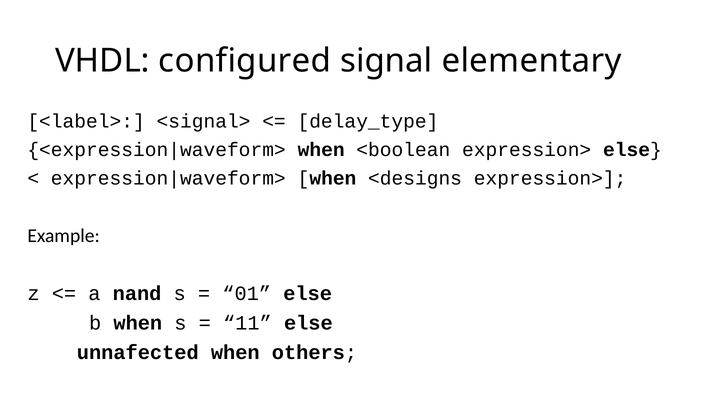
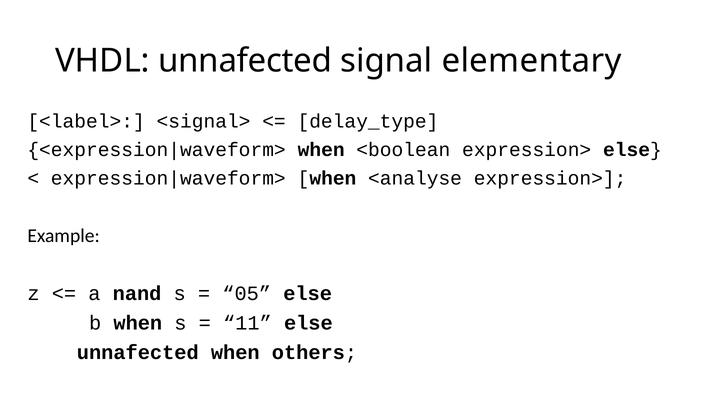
VHDL configured: configured -> unnafected (245, 61)
<designs: <designs -> <analyse (415, 179)
01: 01 -> 05 (247, 293)
